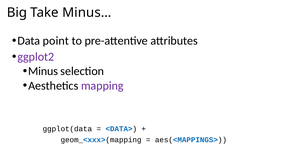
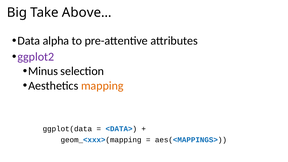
Minus…: Minus… -> Above… (87, 12)
point: point -> alpha (56, 41)
mapping colour: purple -> orange (102, 86)
